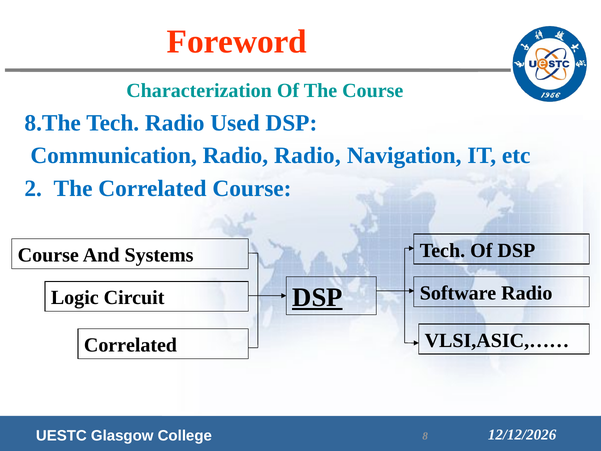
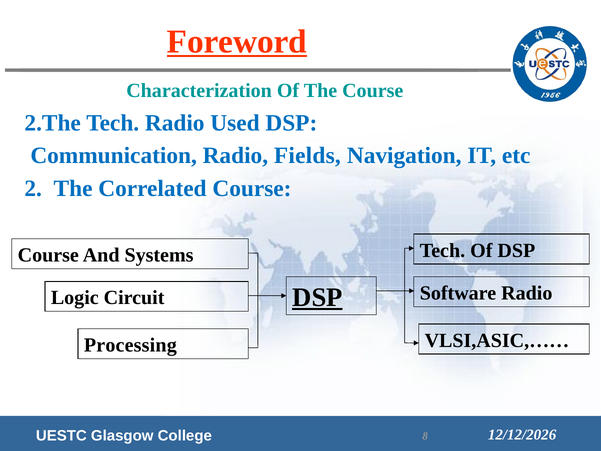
Foreword underline: none -> present (237, 41)
8.The: 8.The -> 2.The (53, 123)
Radio Radio: Radio -> Fields (307, 156)
Correlated: Correlated -> Processing (130, 345)
